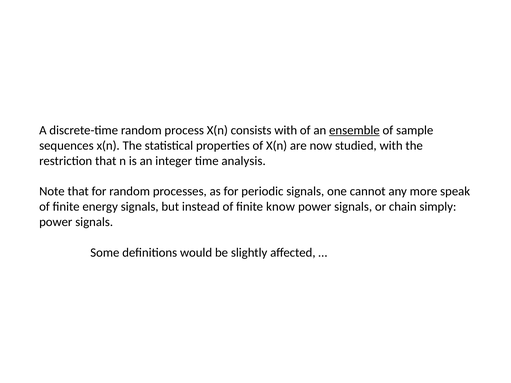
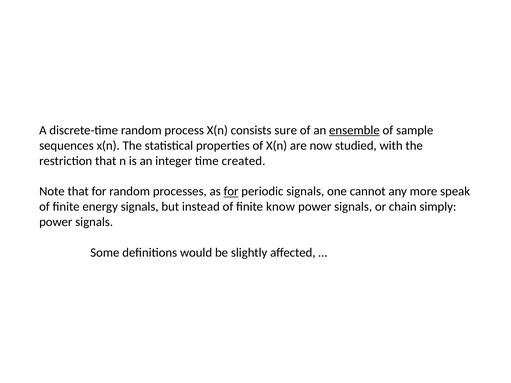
consists with: with -> sure (286, 130)
analysis: analysis -> created (244, 161)
for underline: none -> present (231, 192)
